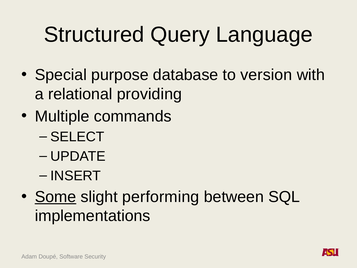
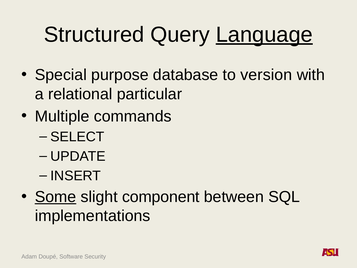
Language underline: none -> present (264, 35)
providing: providing -> particular (149, 94)
performing: performing -> component (161, 197)
